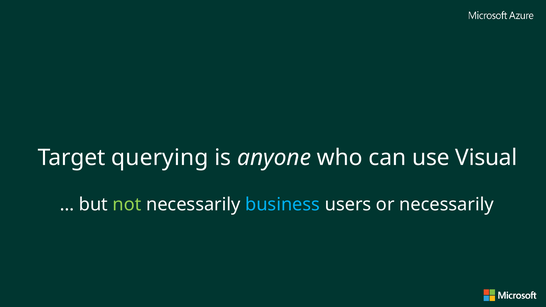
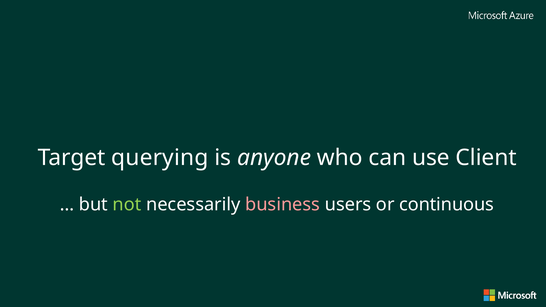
Visual: Visual -> Client (486, 158)
business colour: light blue -> pink (283, 205)
or necessarily: necessarily -> continuous (447, 205)
